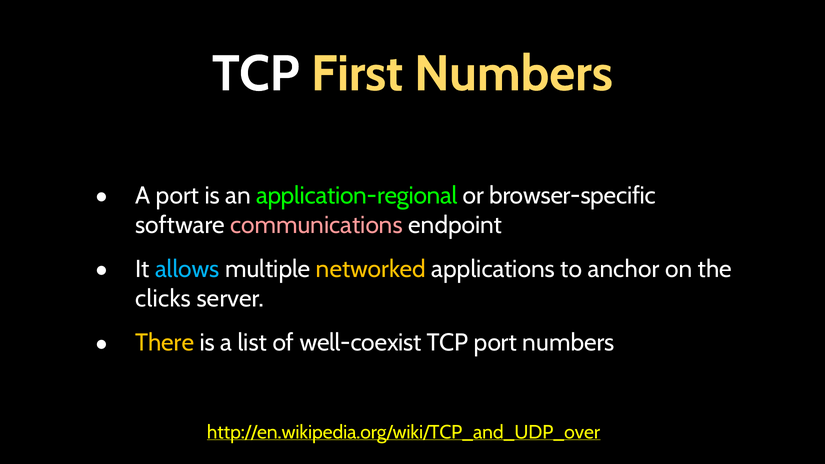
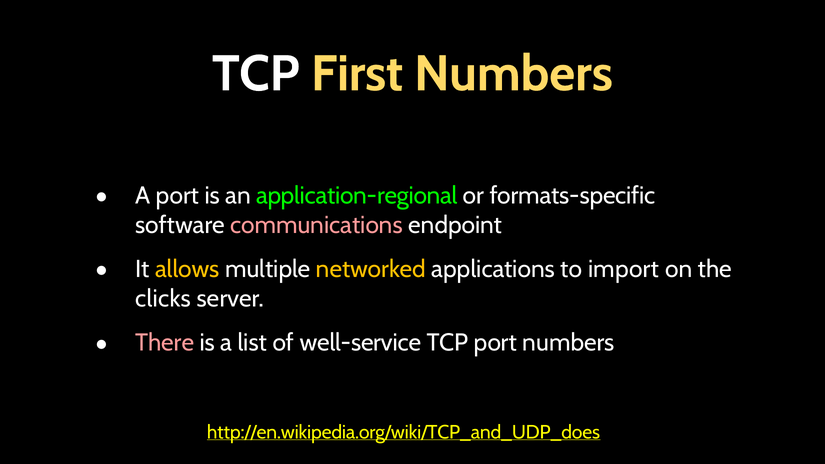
browser-specific: browser-specific -> formats-specific (573, 196)
allows colour: light blue -> yellow (187, 269)
anchor: anchor -> import (624, 269)
There colour: yellow -> pink (165, 343)
well-coexist: well-coexist -> well-service (361, 343)
http://en.wikipedia.org/wiki/TCP_and_UDP_over: http://en.wikipedia.org/wiki/TCP_and_UDP_over -> http://en.wikipedia.org/wiki/TCP_and_UDP_does (403, 432)
